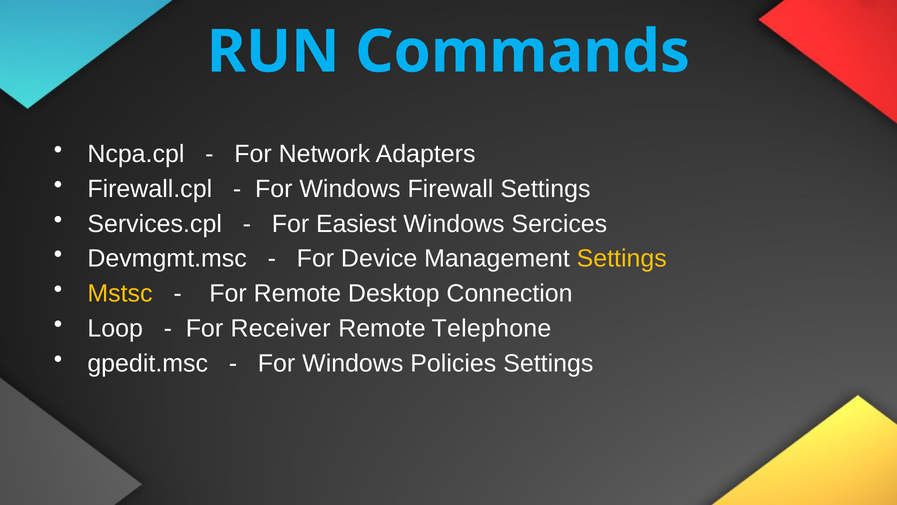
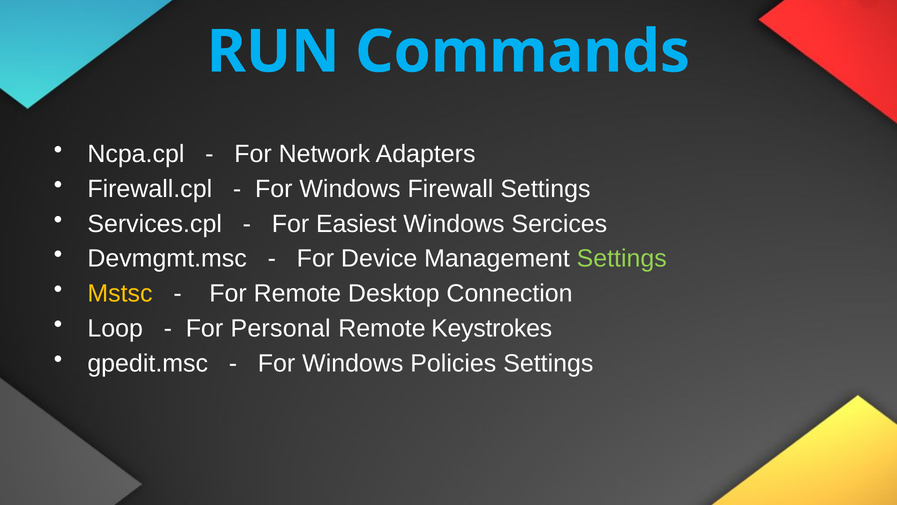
Settings colour: yellow -> light green (622, 259)
Receiver: Receiver -> Personal (281, 328)
Telephone: Telephone -> Keystrokes (492, 328)
